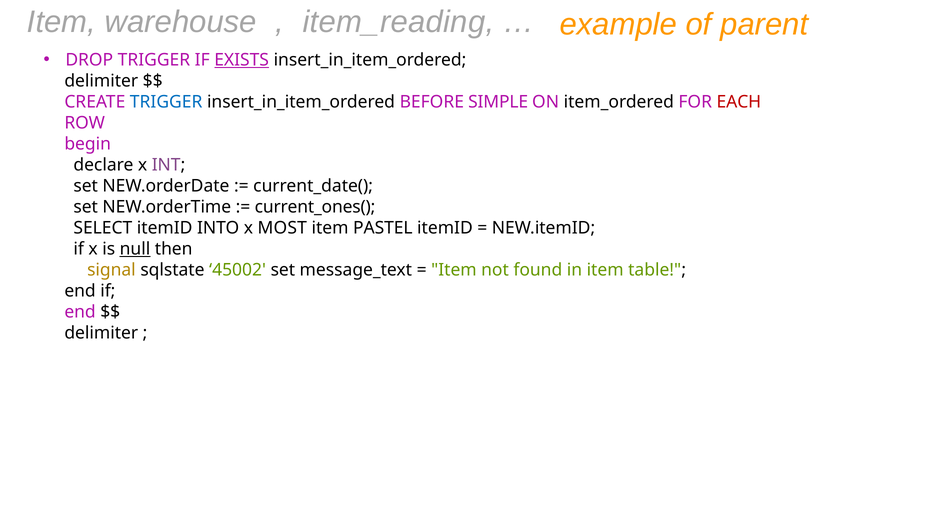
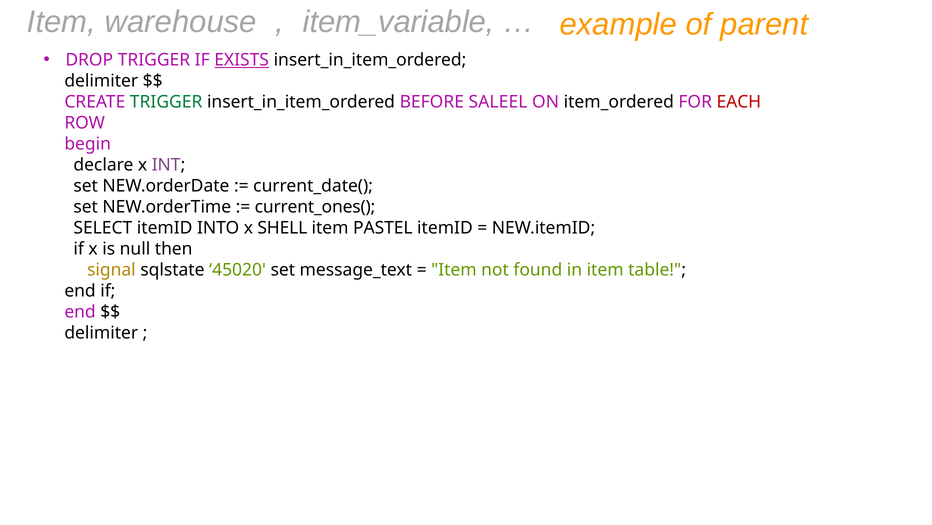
item_reading: item_reading -> item_variable (399, 22)
TRIGGER colour: blue -> green (166, 102)
SIMPLE: SIMPLE -> SALEEL (498, 102)
MOST: MOST -> SHELL (282, 228)
null underline: present -> none (135, 249)
45002: 45002 -> 45020 (238, 270)
